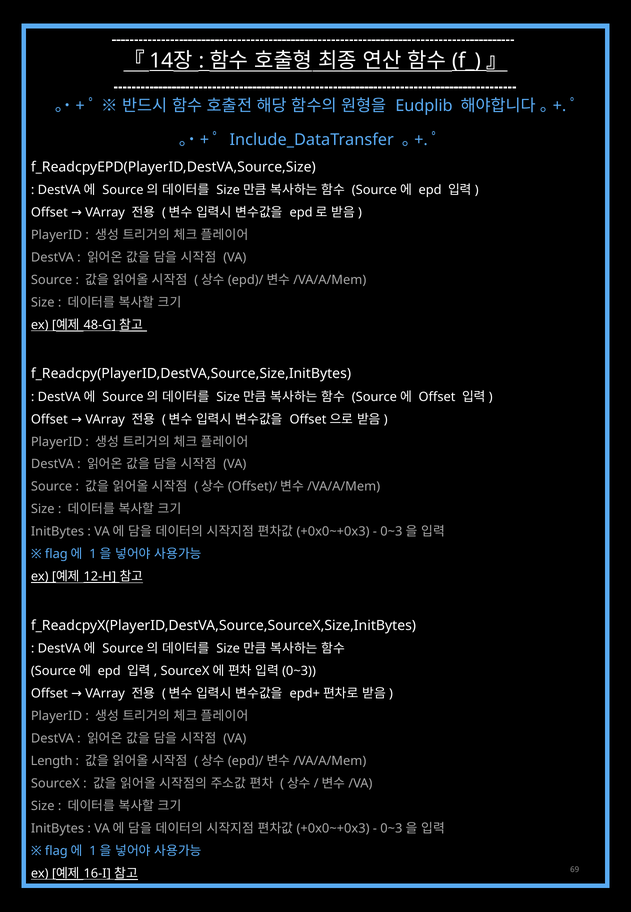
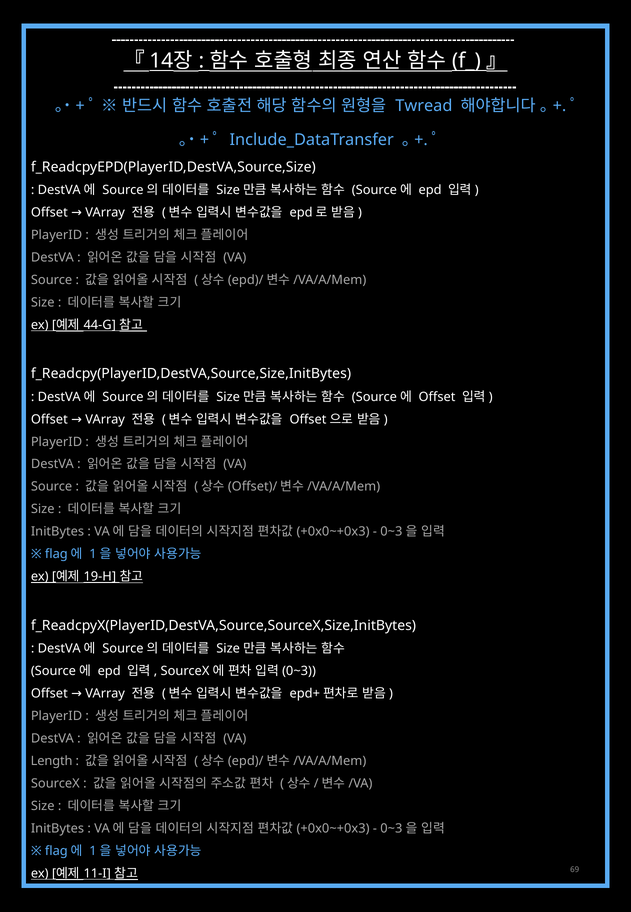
Eudplib: Eudplib -> Twread (424, 106)
48-G: 48-G -> 44-G (100, 325)
12-H: 12-H -> 19-H (100, 576)
16-I: 16-I -> 11-I (97, 873)
